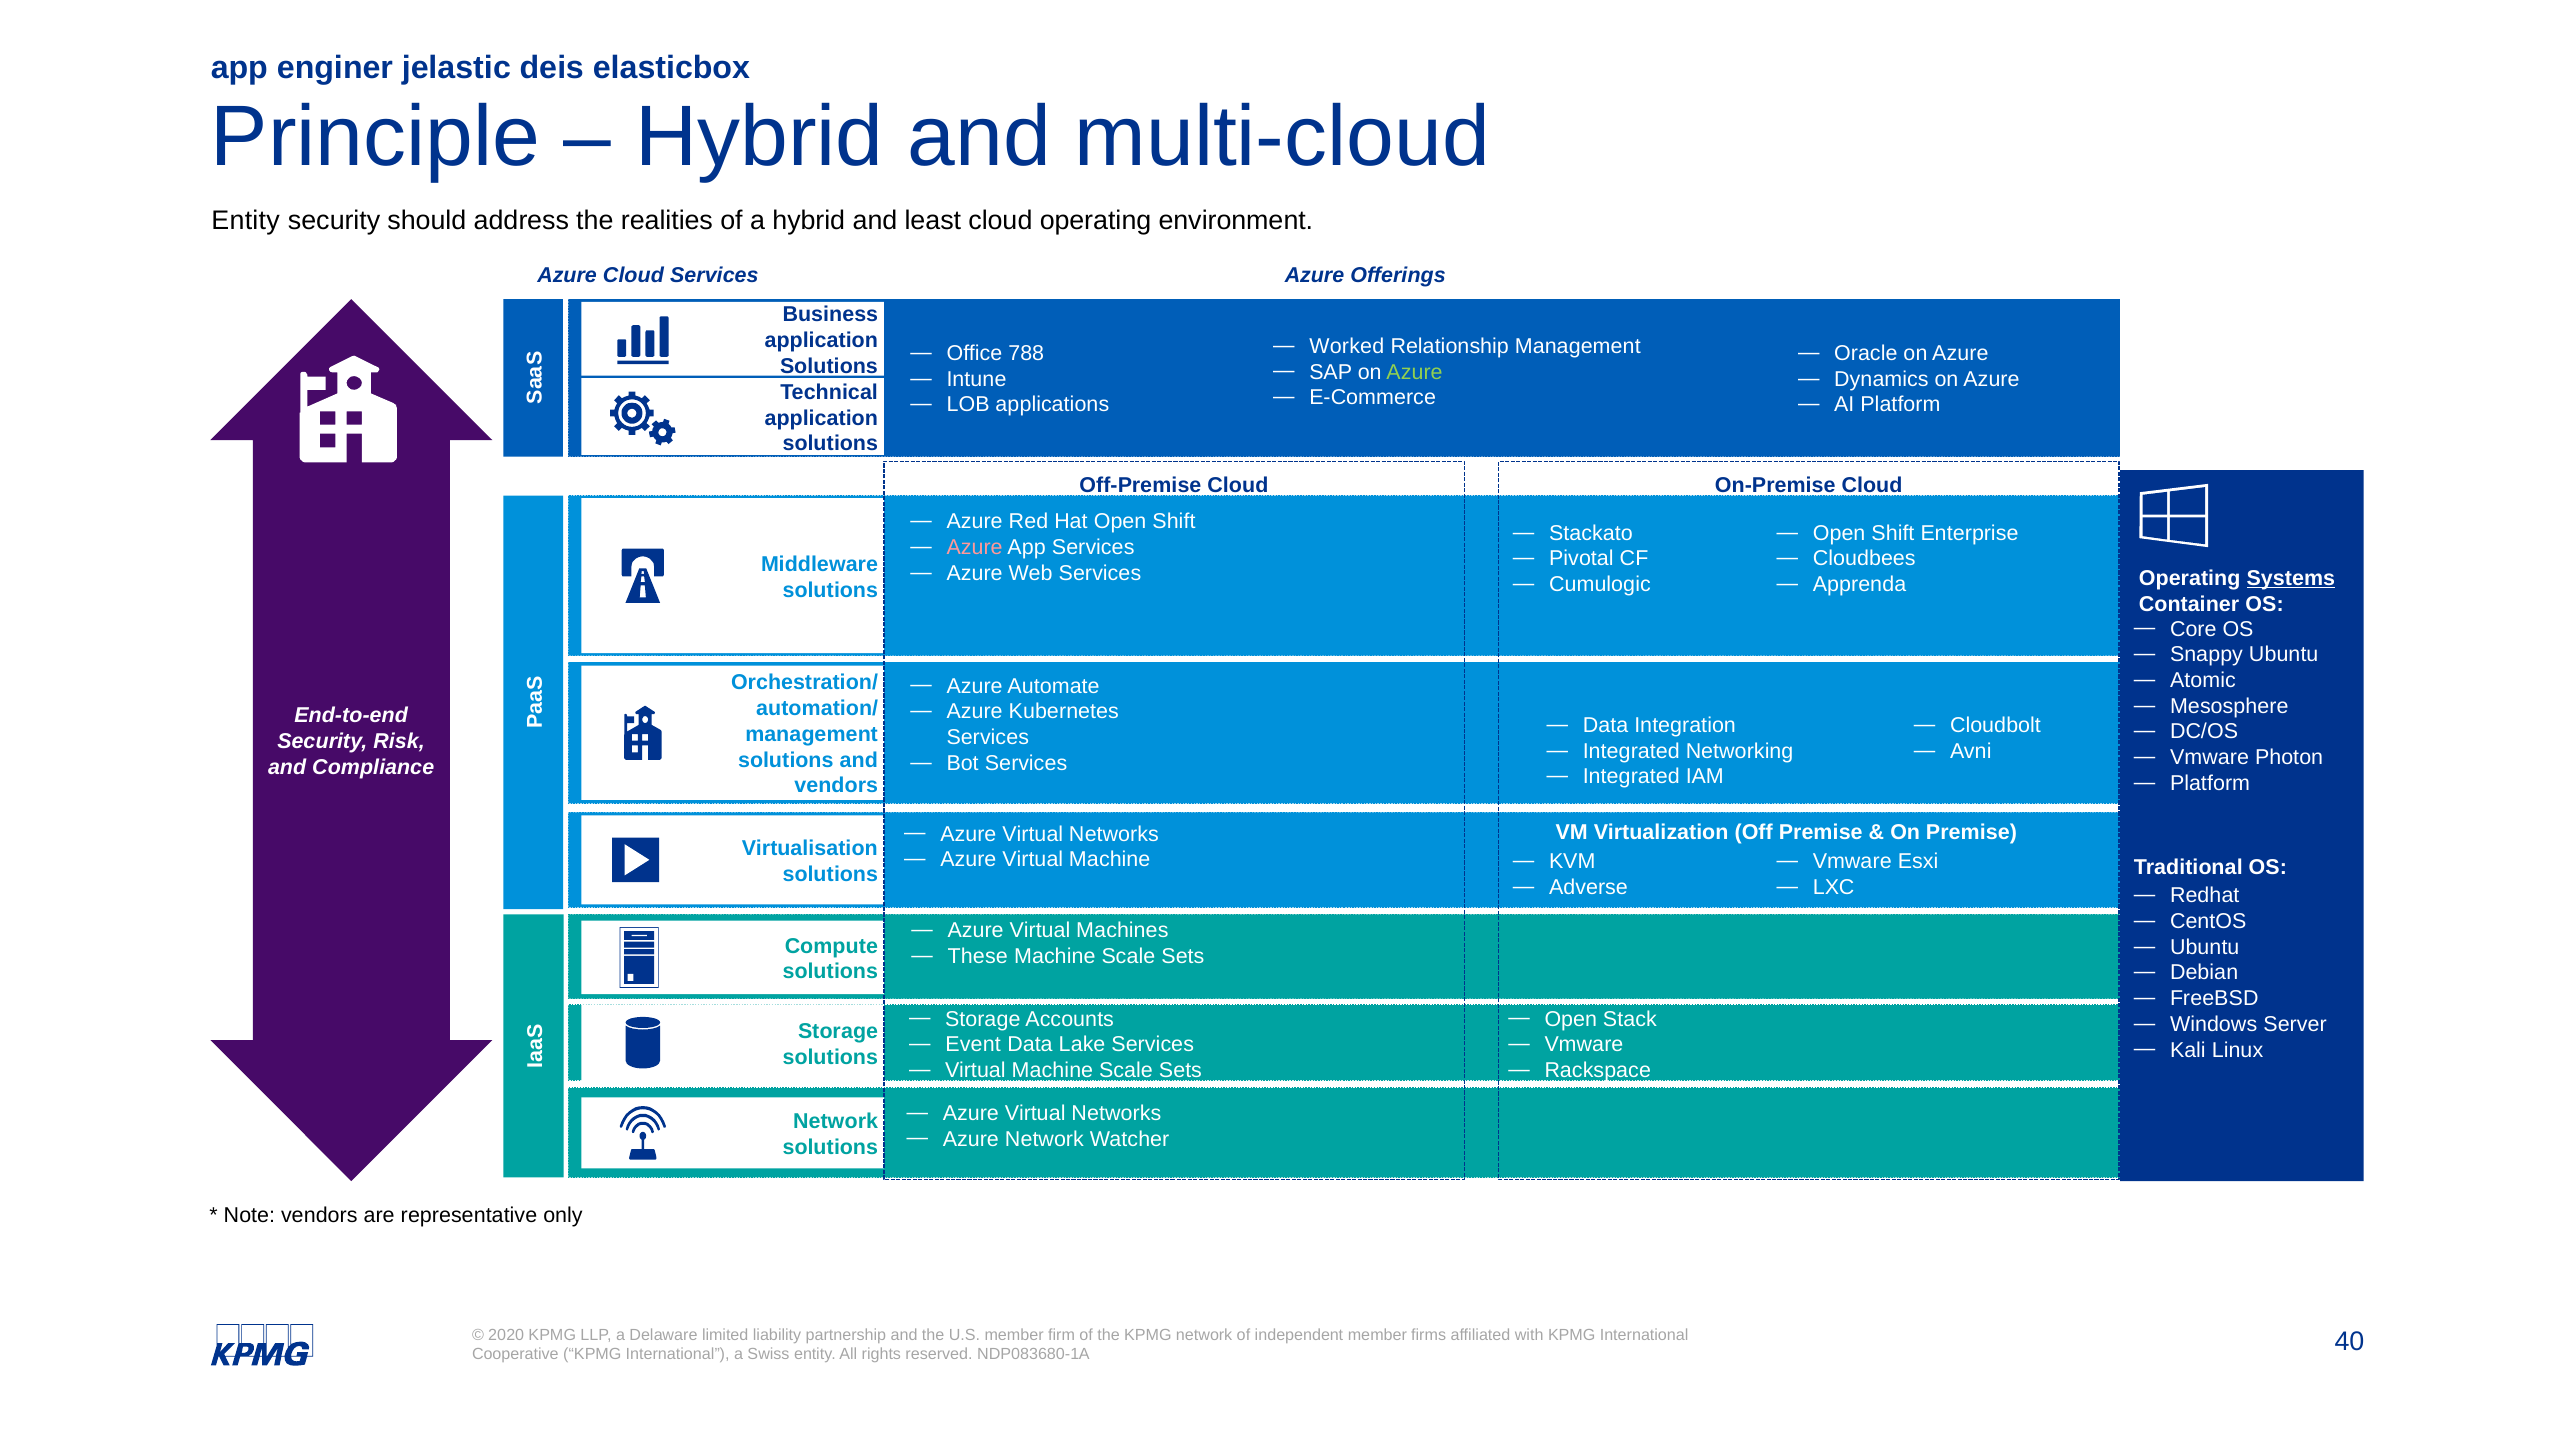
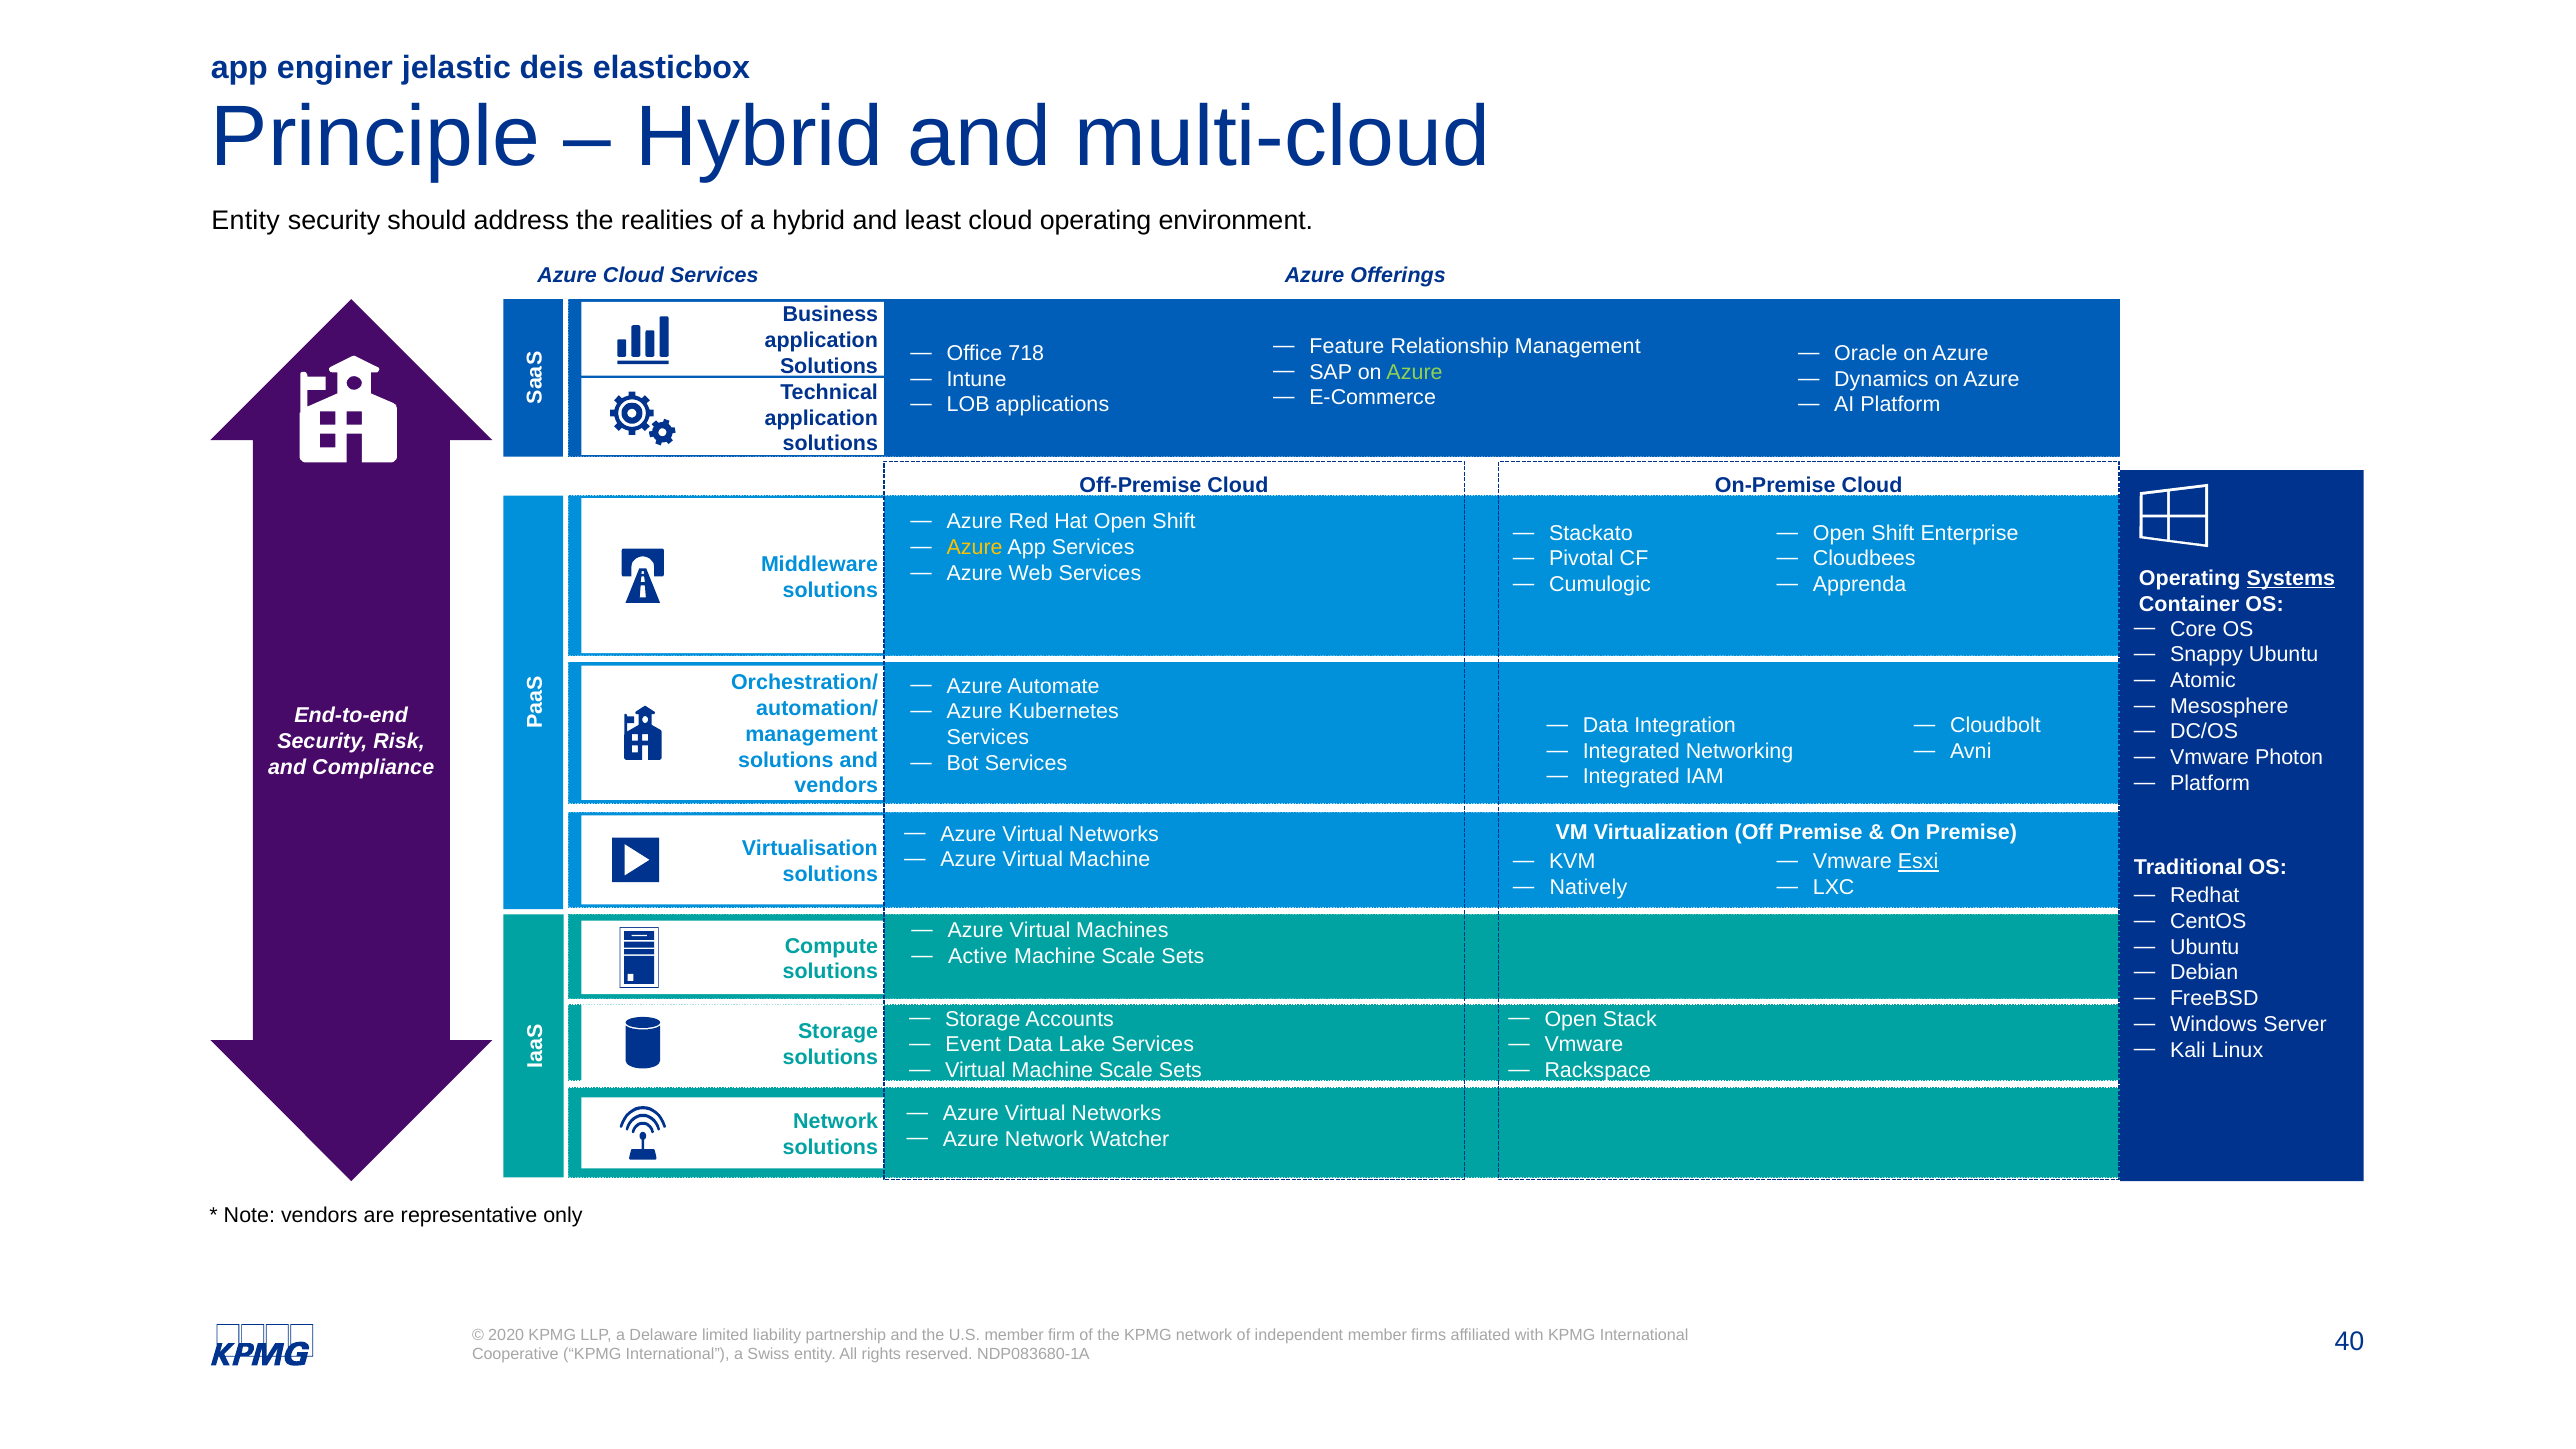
Worked: Worked -> Feature (1347, 346)
788: 788 -> 718 (1026, 353)
Azure colour: pink -> yellow (975, 547)
Esxi underline: none -> present (1918, 862)
Adverse: Adverse -> Natively (1588, 887)
These: These -> Active (978, 956)
